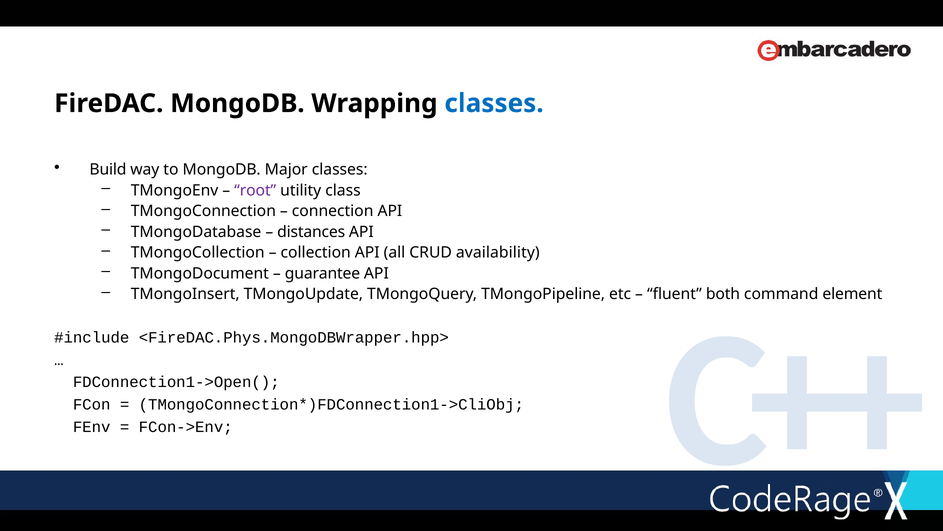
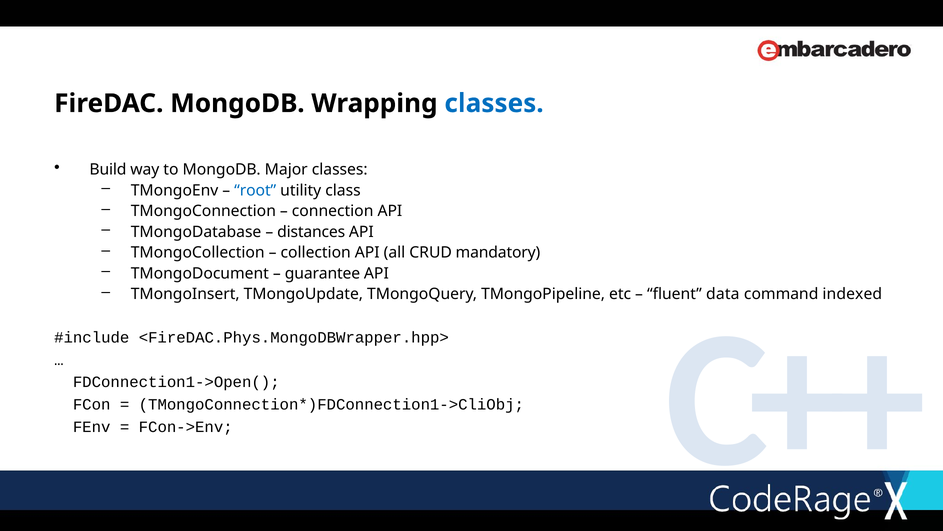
root colour: purple -> blue (255, 190)
availability: availability -> mandatory (498, 252)
both: both -> data (723, 294)
element: element -> indexed (852, 294)
